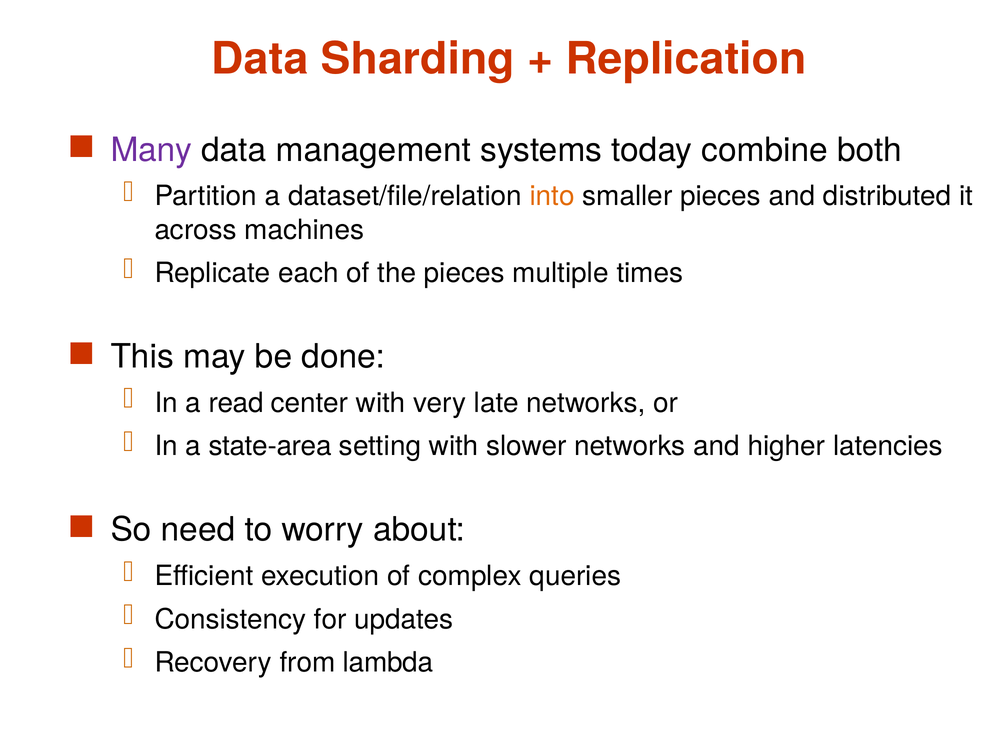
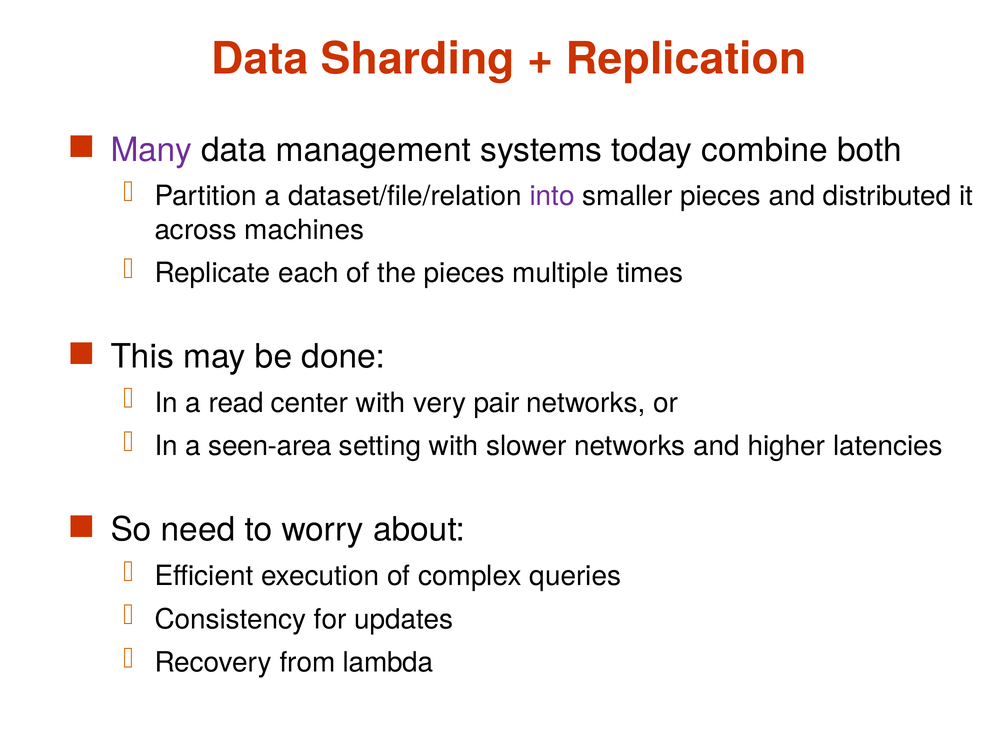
into colour: orange -> purple (552, 196)
late: late -> pair (496, 403)
state-area: state-area -> seen-area (270, 446)
